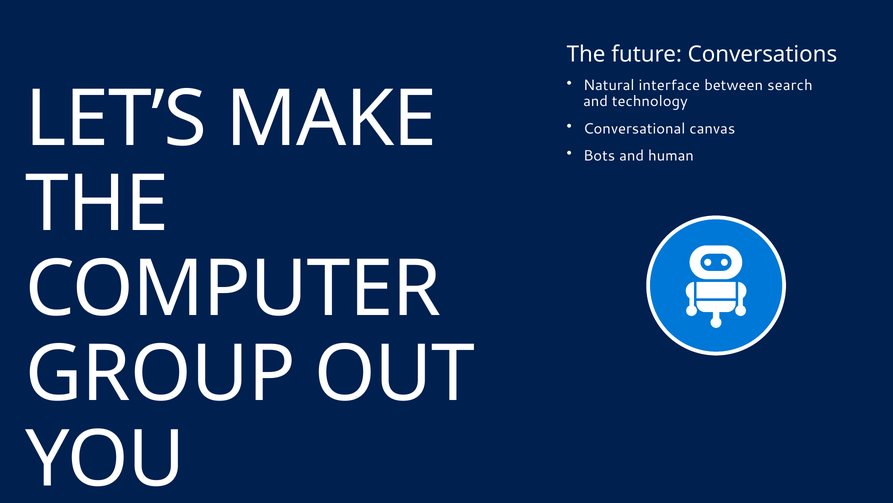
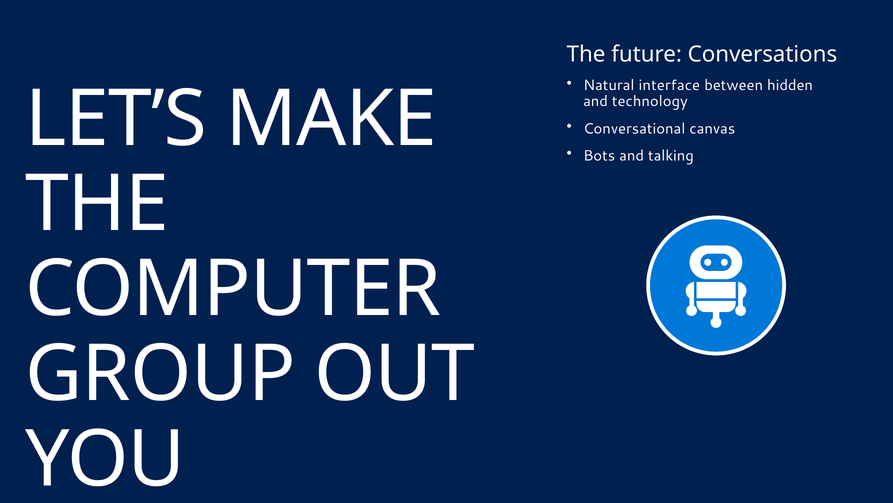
search: search -> hidden (790, 85)
human: human -> talking (671, 155)
